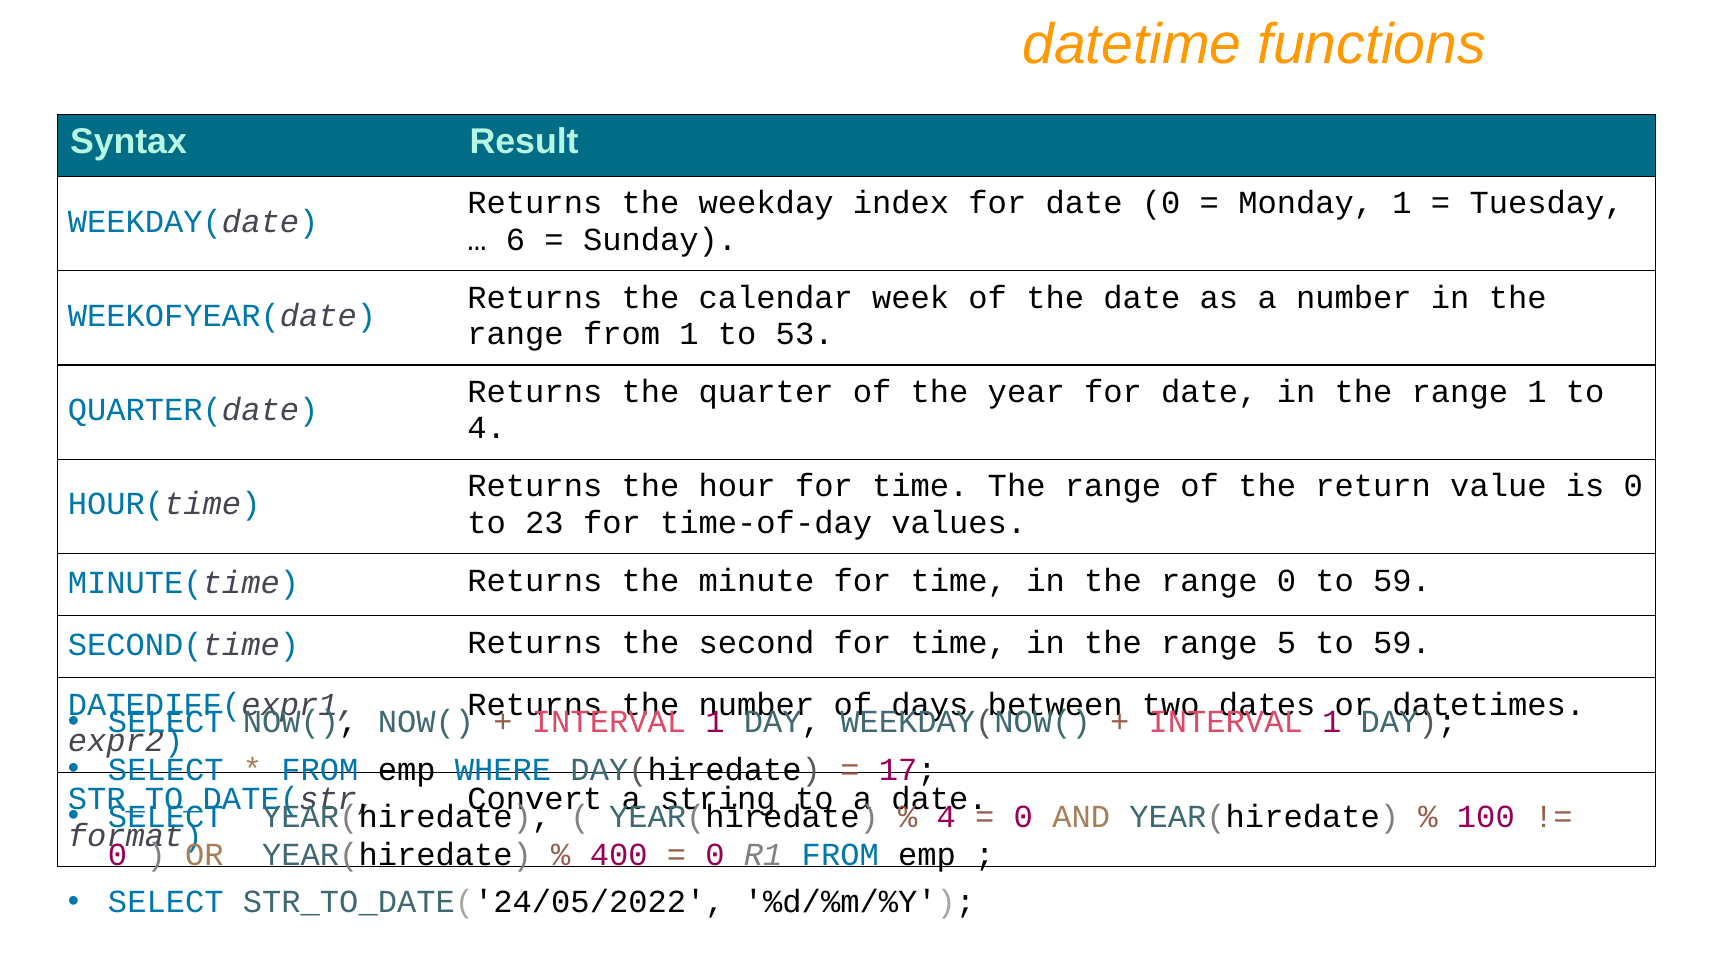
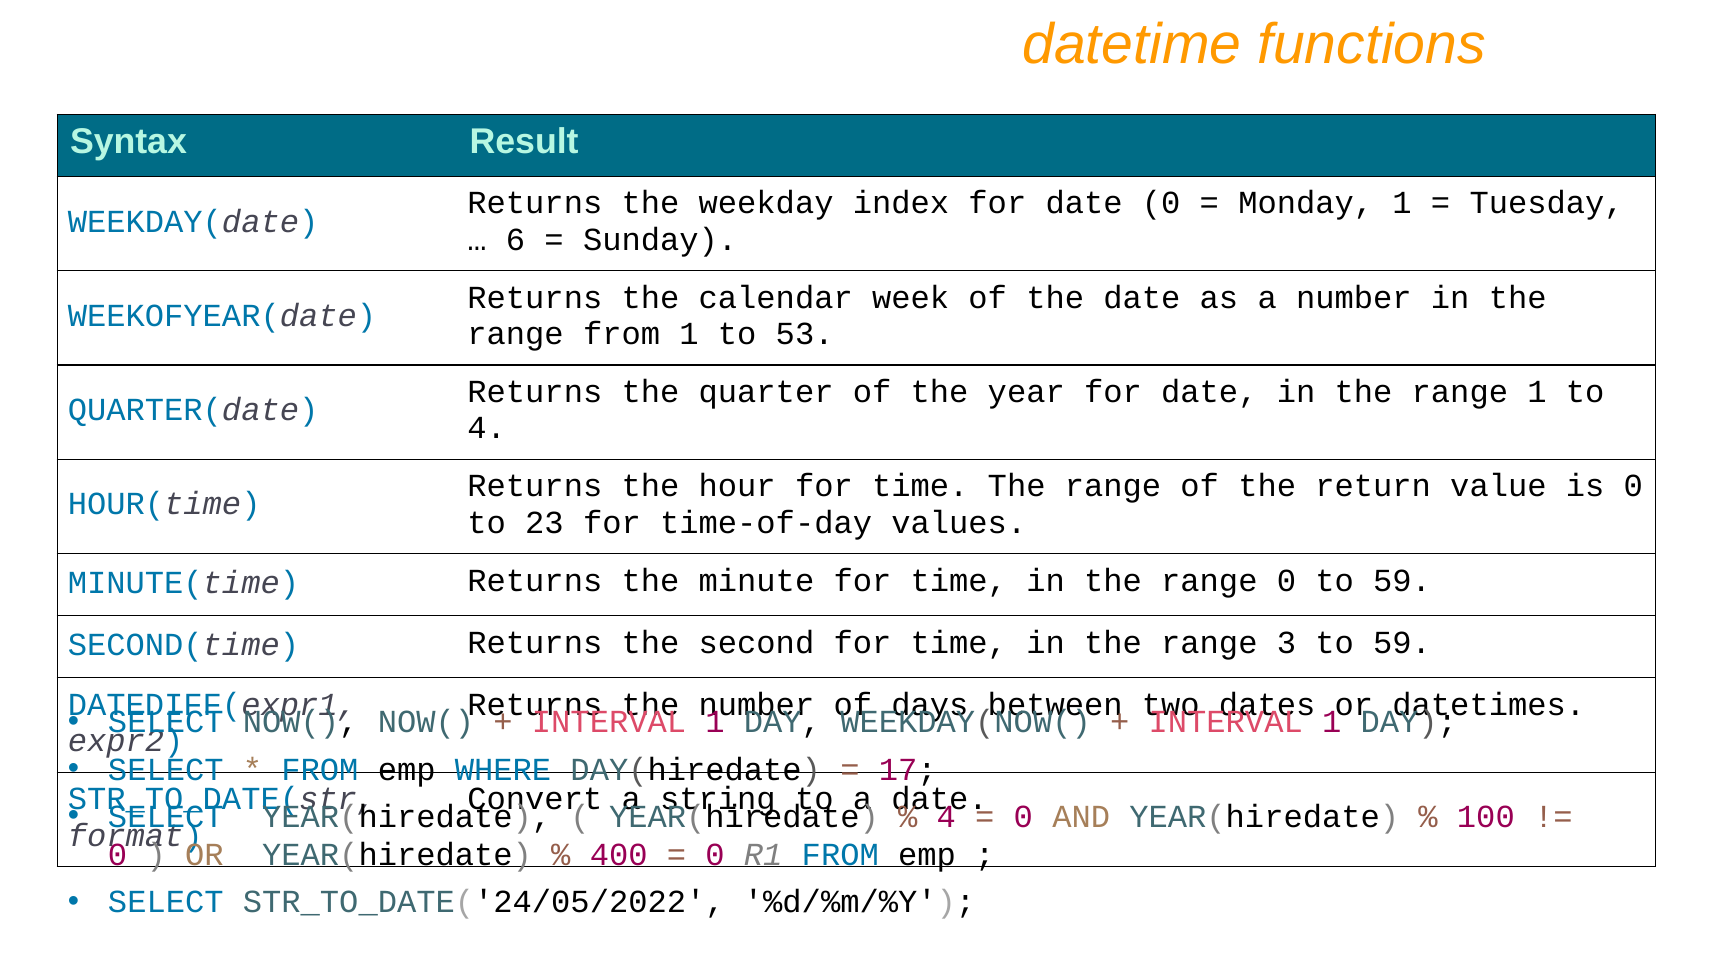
5: 5 -> 3 (1286, 642)
